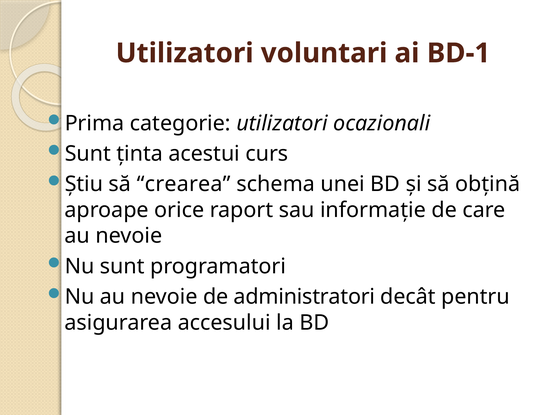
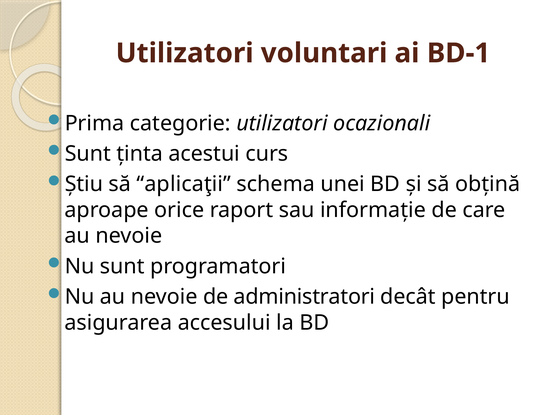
crearea: crearea -> aplicaţii (184, 184)
